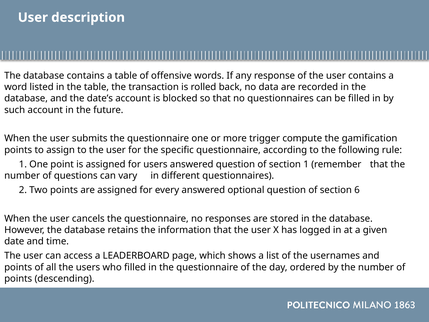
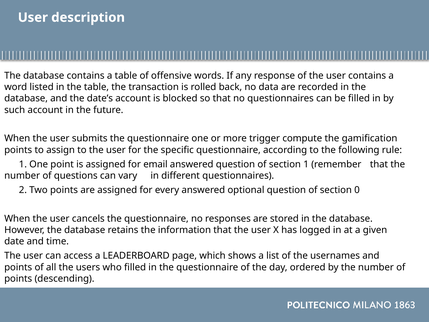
for users: users -> email (155, 164)
6: 6 -> 0 (357, 190)
